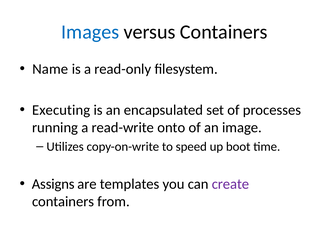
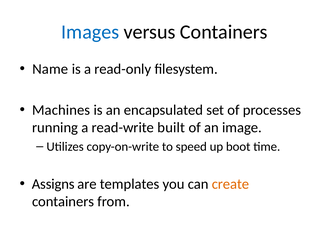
Executing: Executing -> Machines (61, 110)
onto: onto -> built (171, 128)
create colour: purple -> orange (231, 184)
